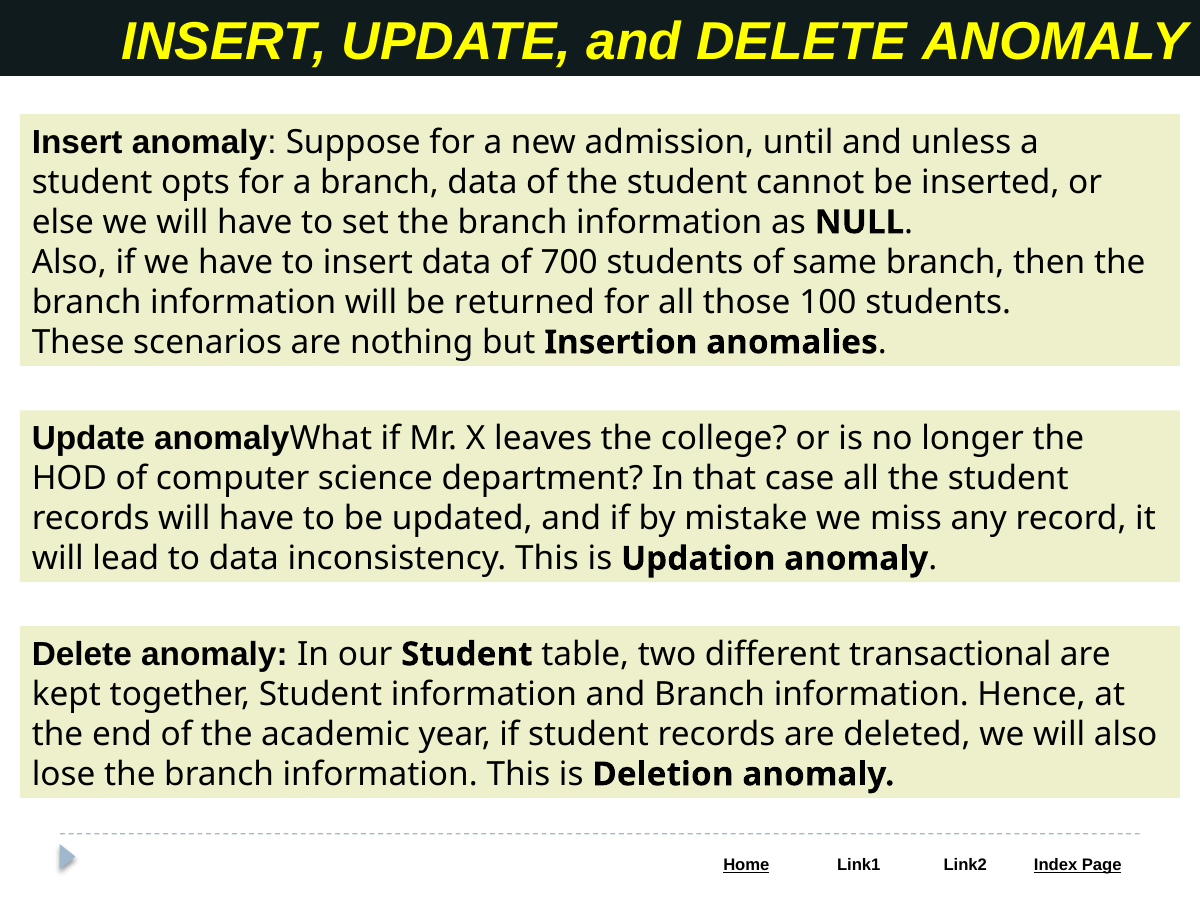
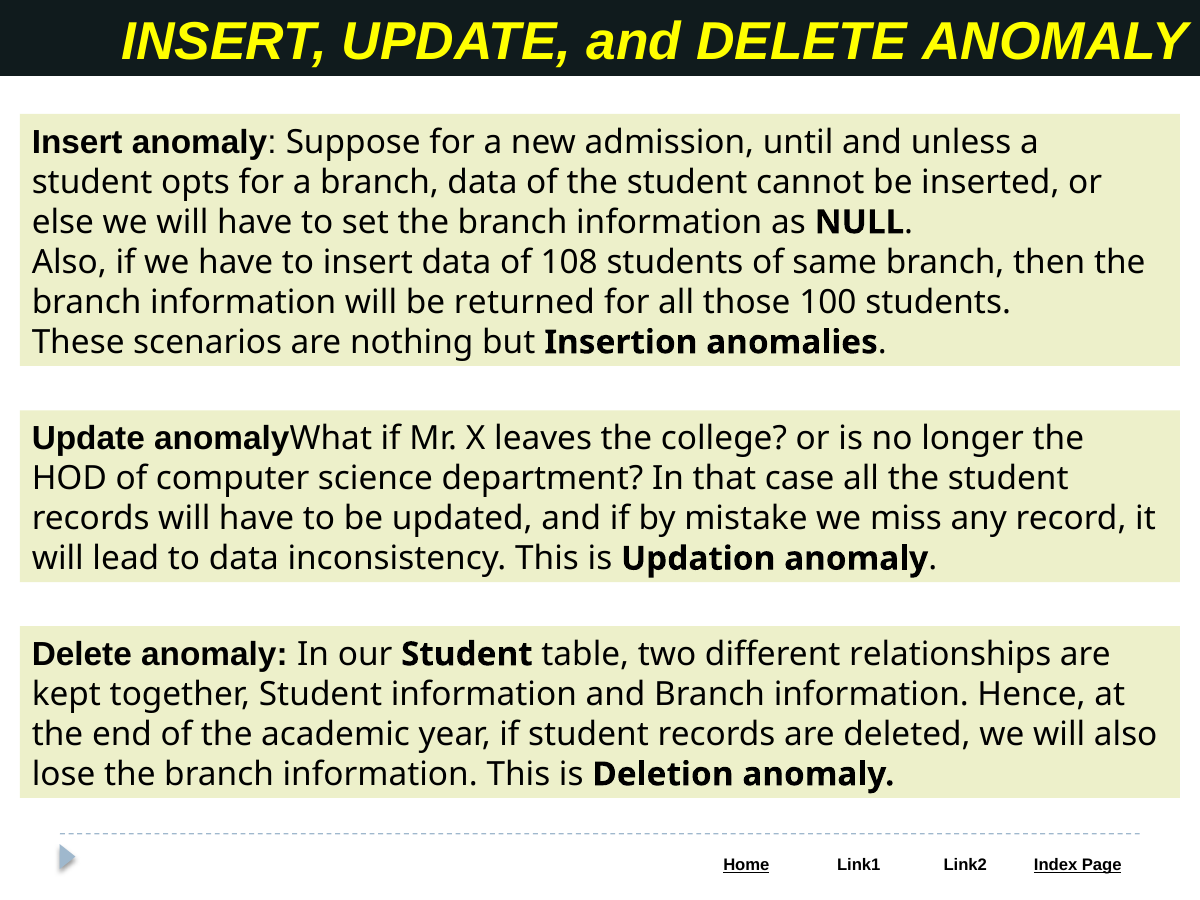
700: 700 -> 108 (569, 262)
transactional: transactional -> relationships (950, 654)
